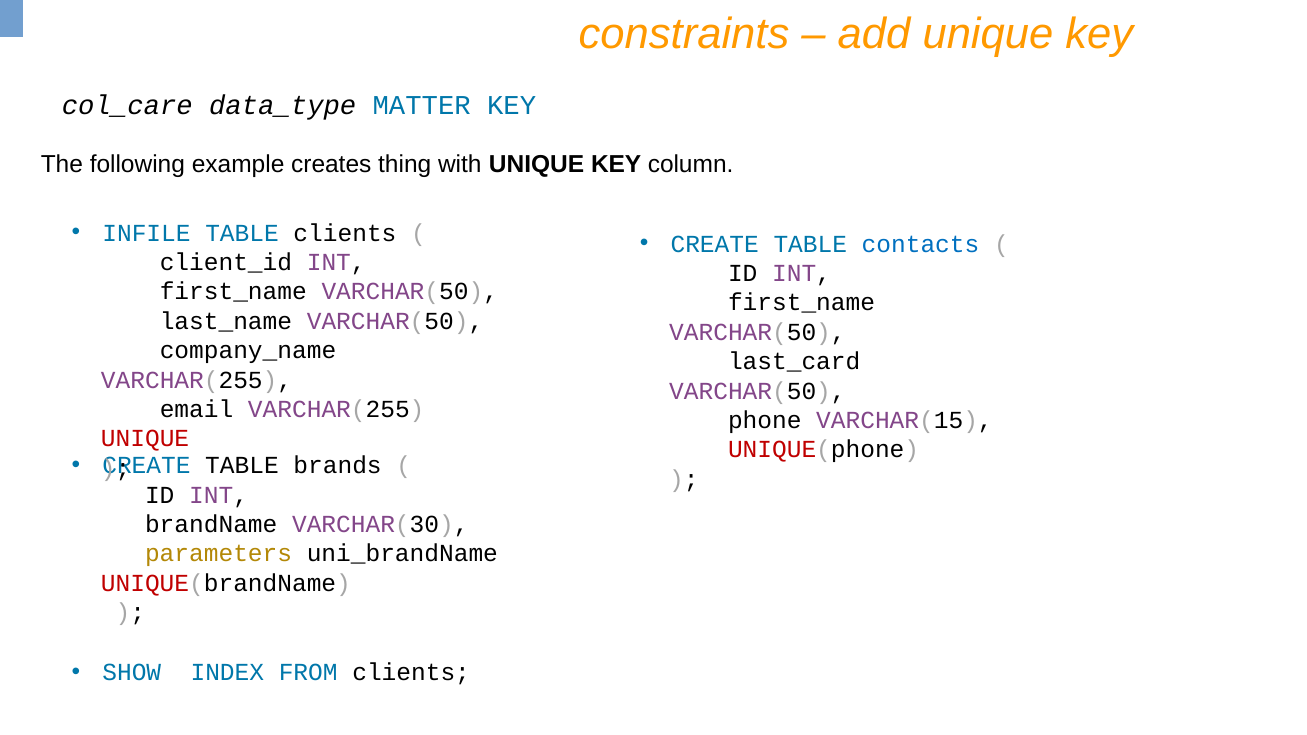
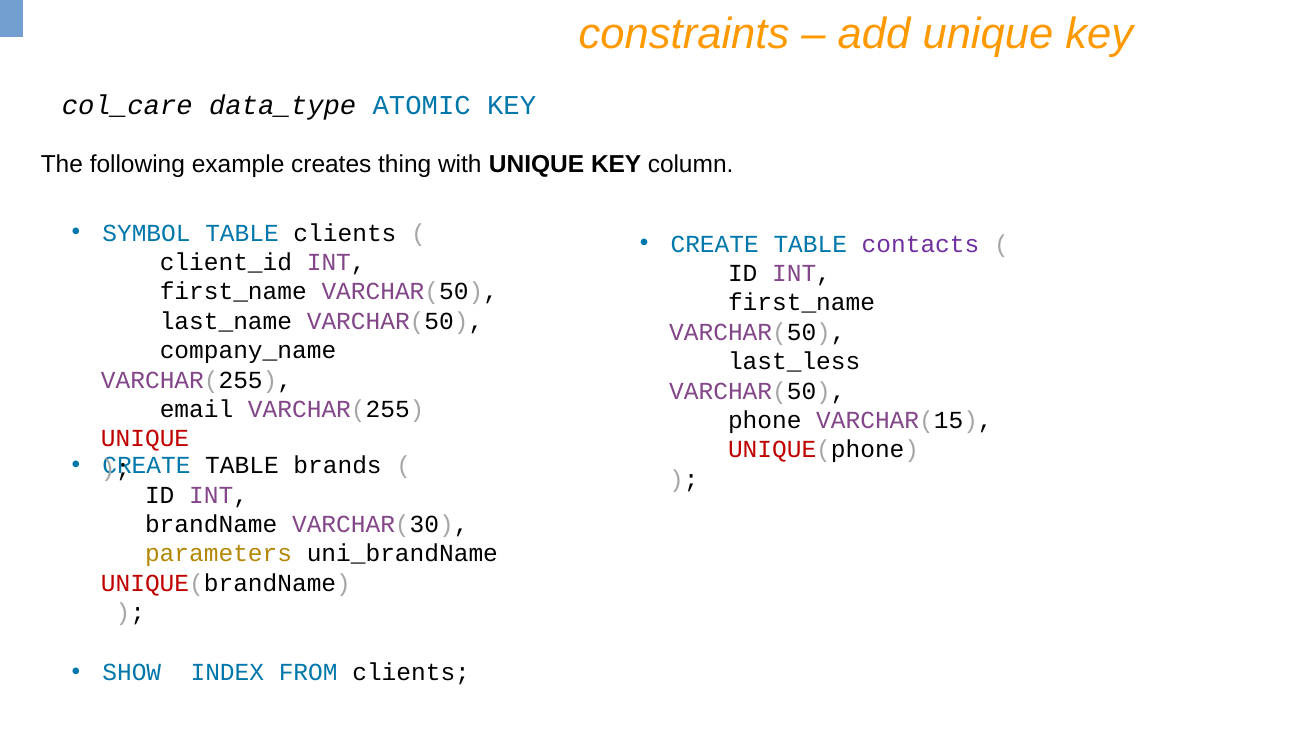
MATTER: MATTER -> ATOMIC (422, 105)
INFILE: INFILE -> SYMBOL (146, 233)
contacts colour: blue -> purple (921, 244)
last_card: last_card -> last_less (794, 362)
